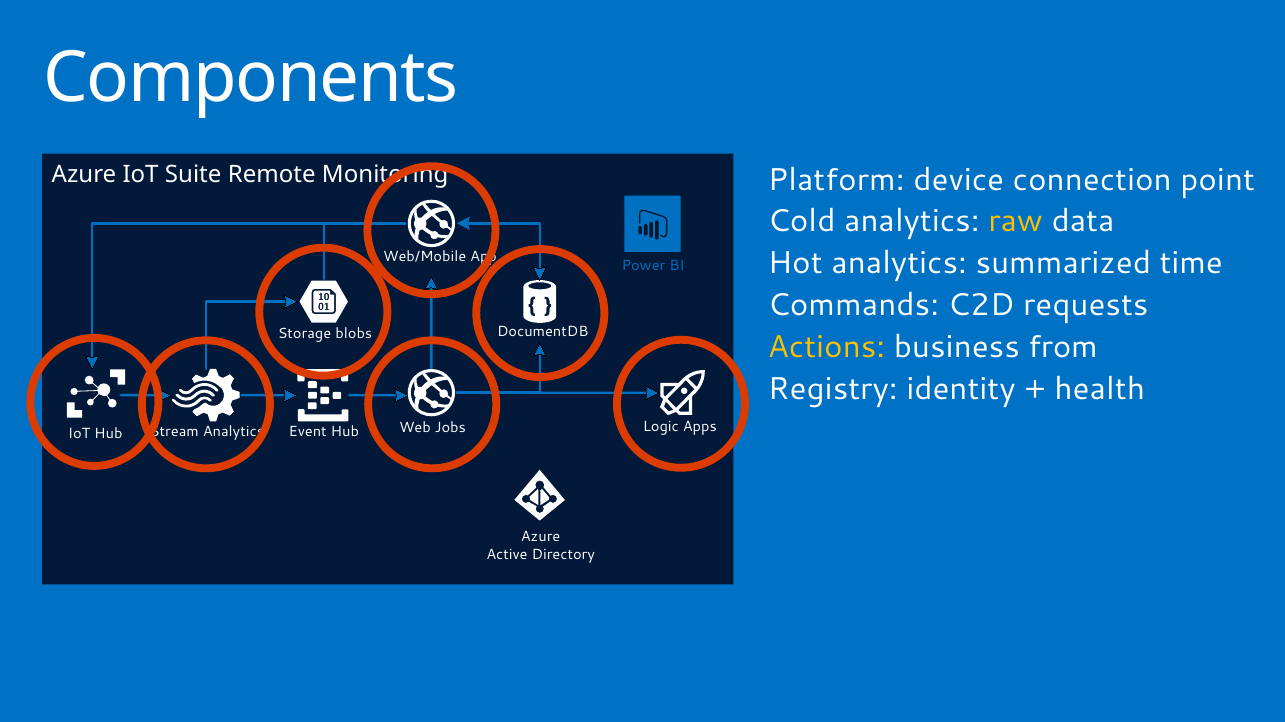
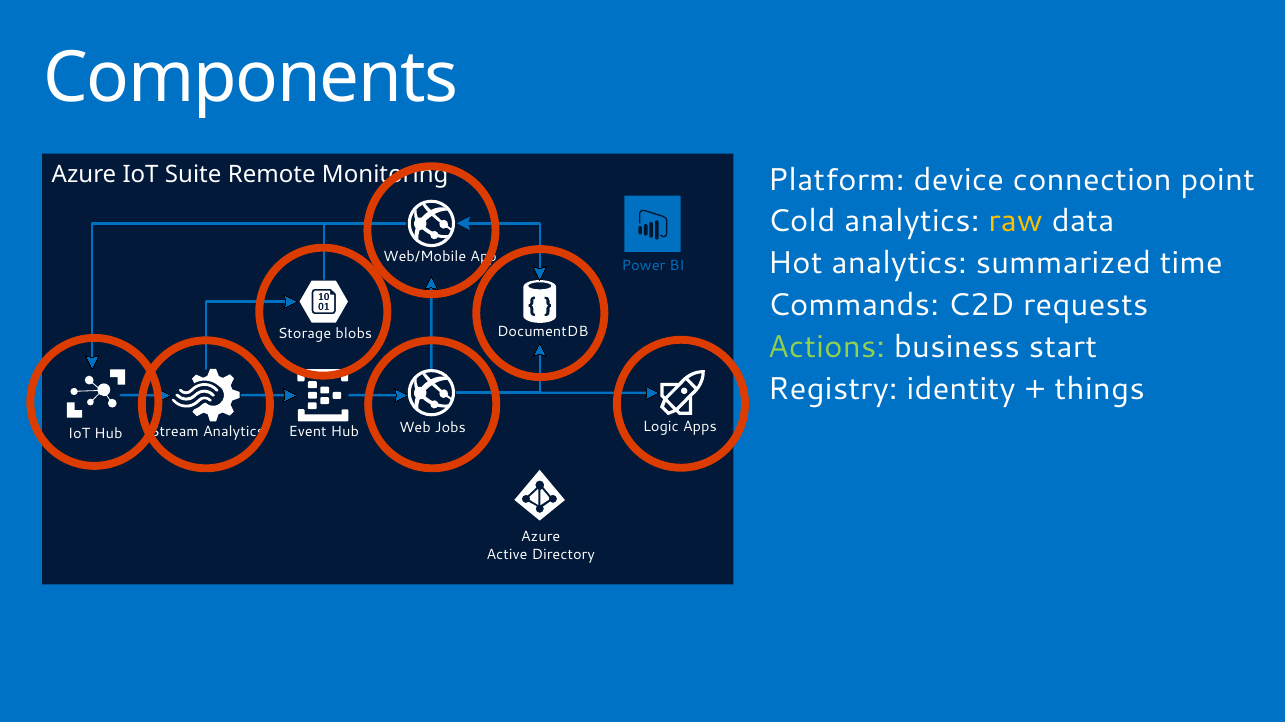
Actions colour: yellow -> light green (826, 347)
from: from -> start (1063, 347)
health: health -> things (1100, 389)
